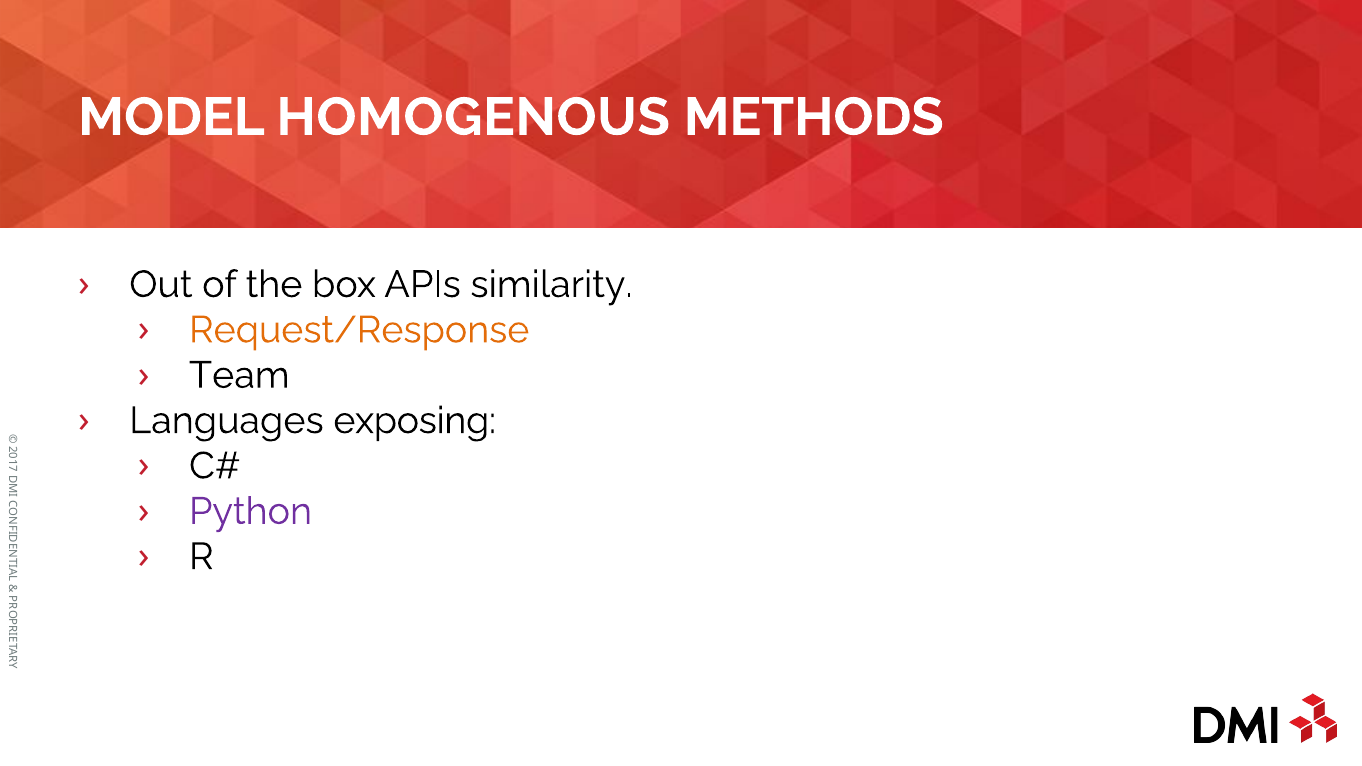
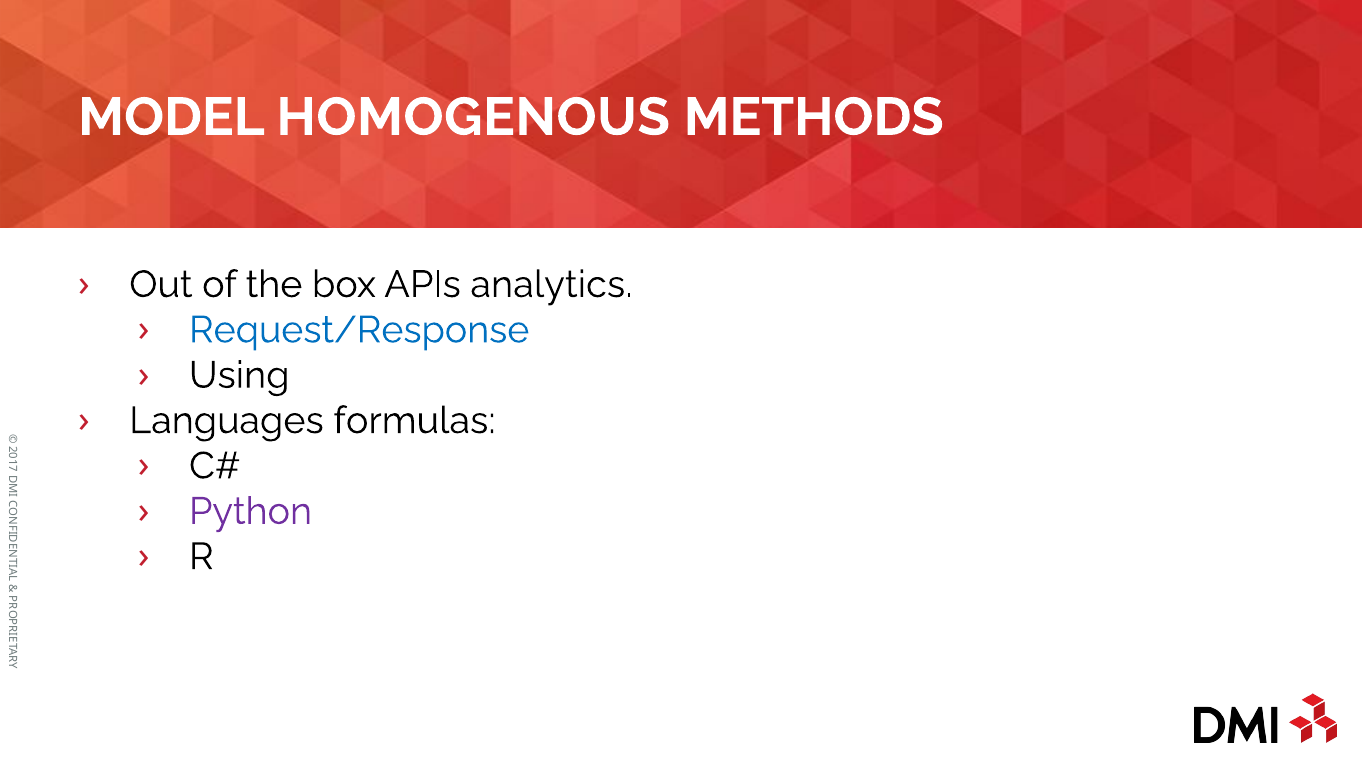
similarity: similarity -> analytics (551, 285)
Request/Response colour: orange -> blue (359, 330)
Team: Team -> Using (239, 375)
exposing: exposing -> formulas (414, 421)
